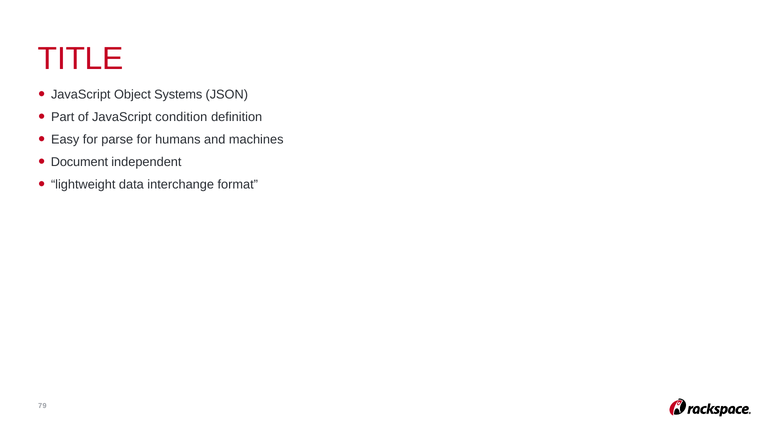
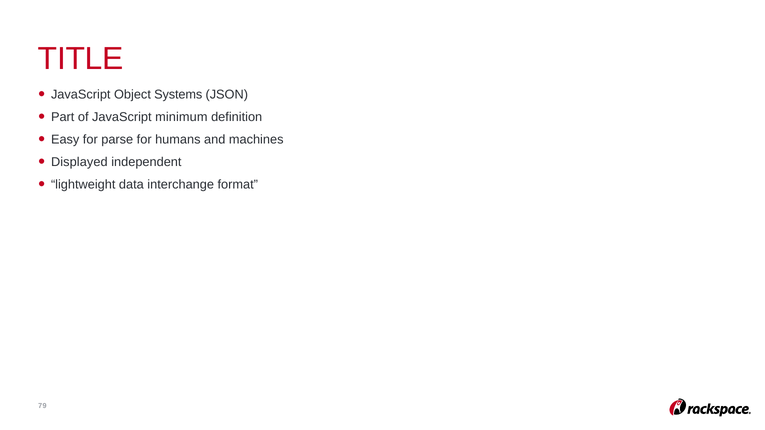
condition: condition -> minimum (181, 117)
Document: Document -> Displayed (79, 162)
